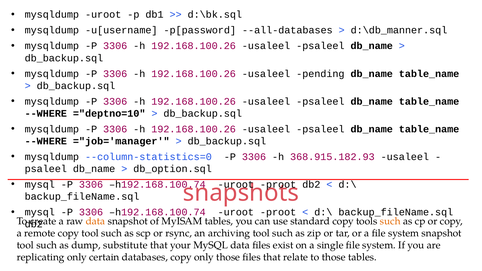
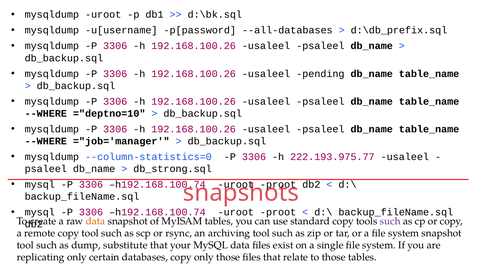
d:\db_manner.sql: d:\db_manner.sql -> d:\db_prefix.sql (399, 30)
368.915.182.93: 368.915.182.93 -> 222.193.975.77 (332, 157)
db_option.sql: db_option.sql -> db_strong.sql (173, 169)
such colour: orange -> purple (390, 221)
